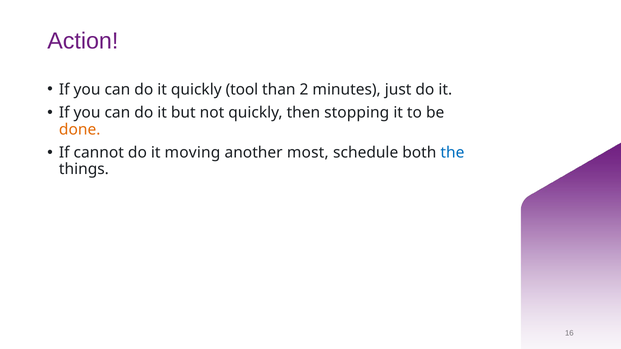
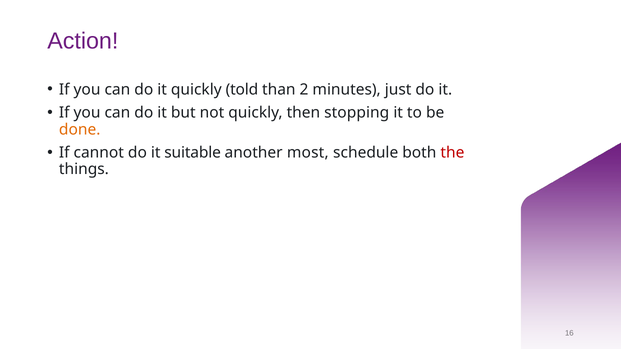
tool: tool -> told (242, 90)
moving: moving -> suitable (193, 153)
the colour: blue -> red (452, 153)
